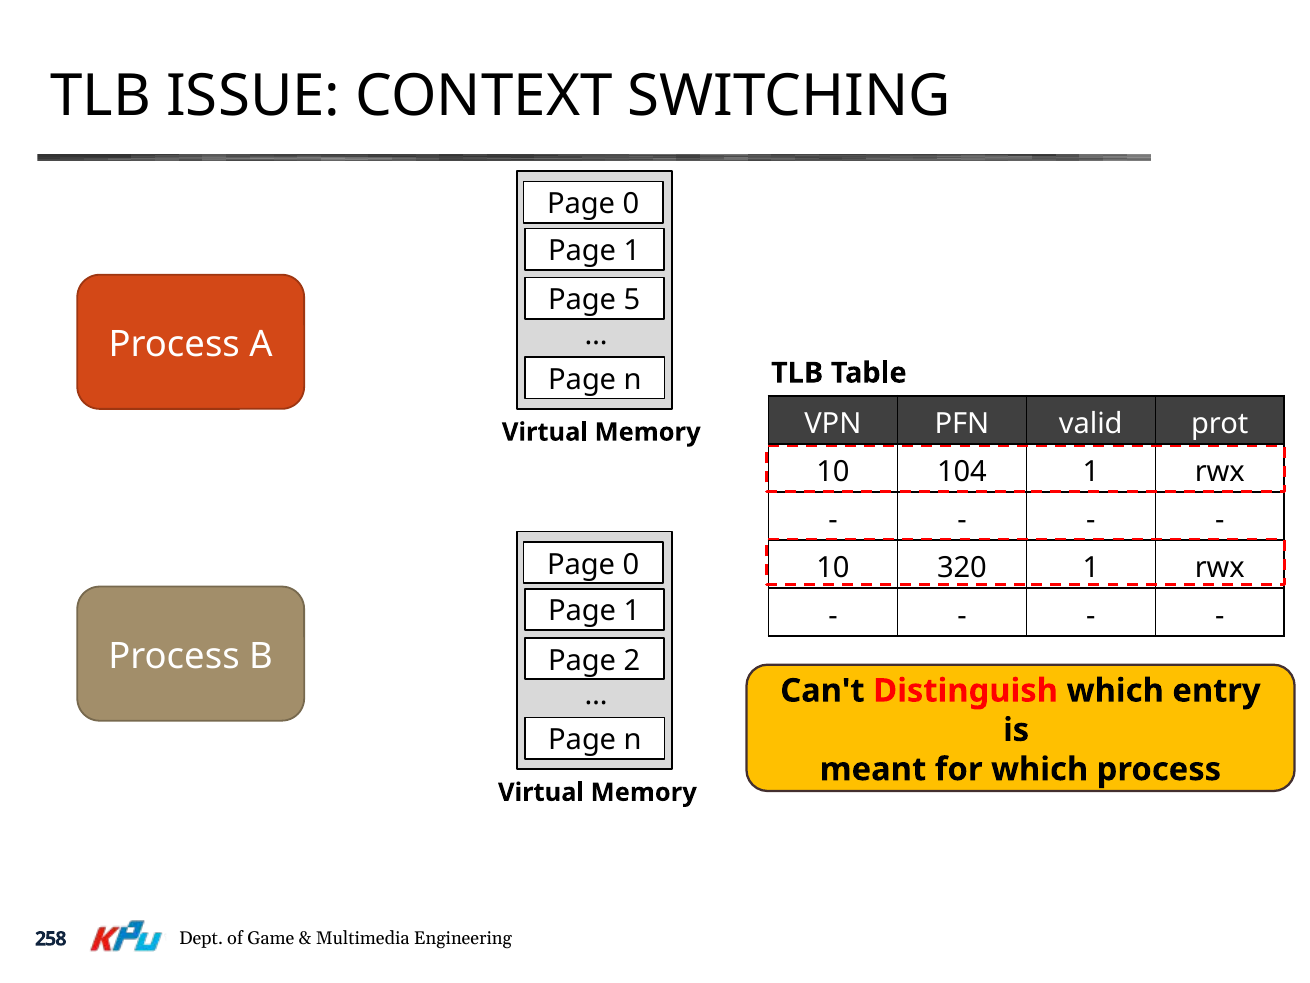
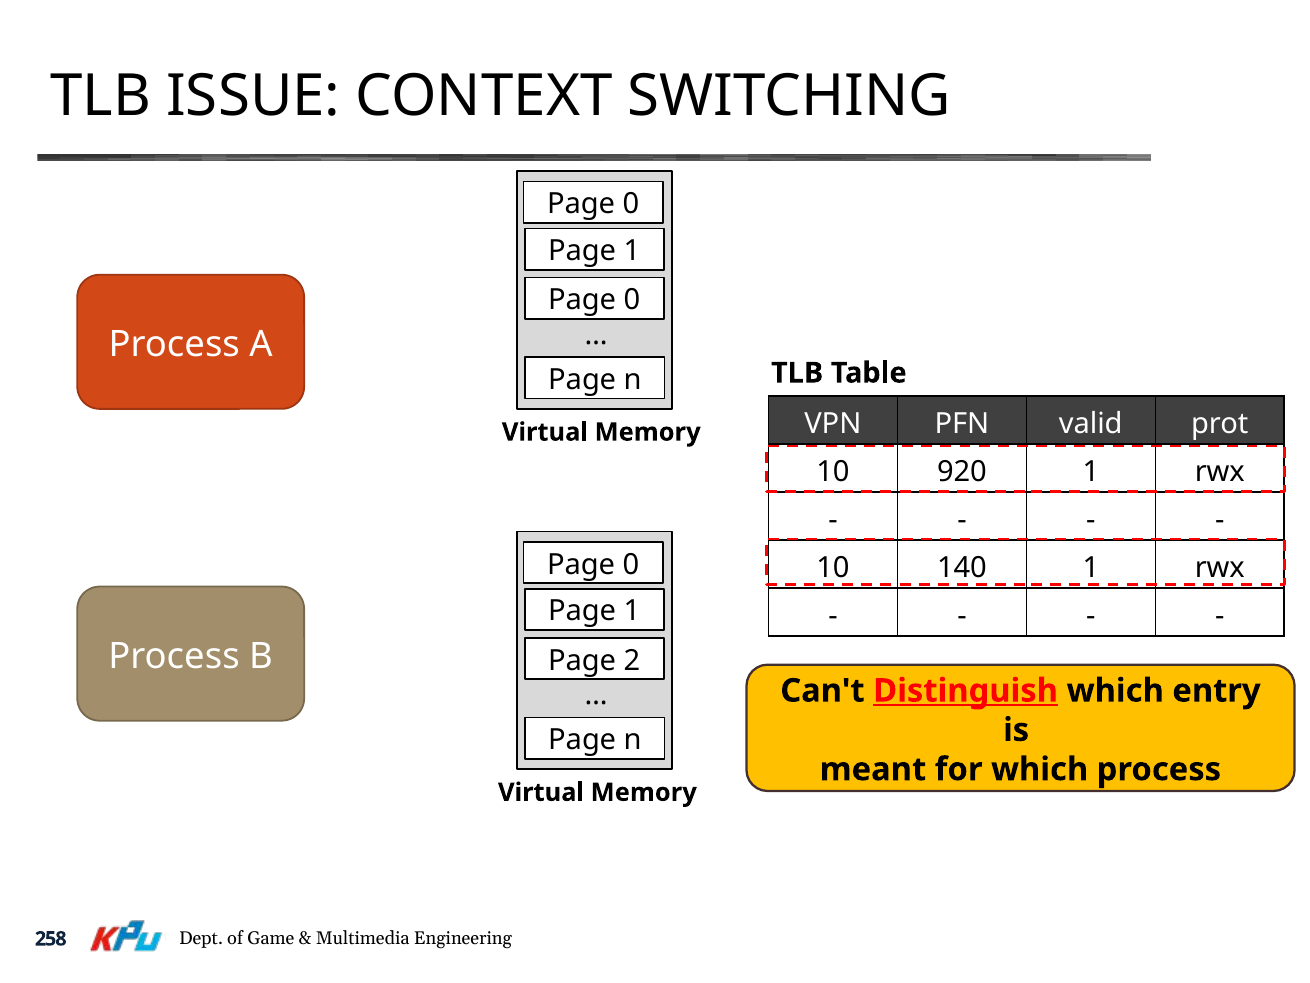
5: 5 -> 0 (632, 300)
104: 104 -> 920 (962, 472)
320: 320 -> 140 (962, 568)
Distinguish underline: none -> present (966, 690)
